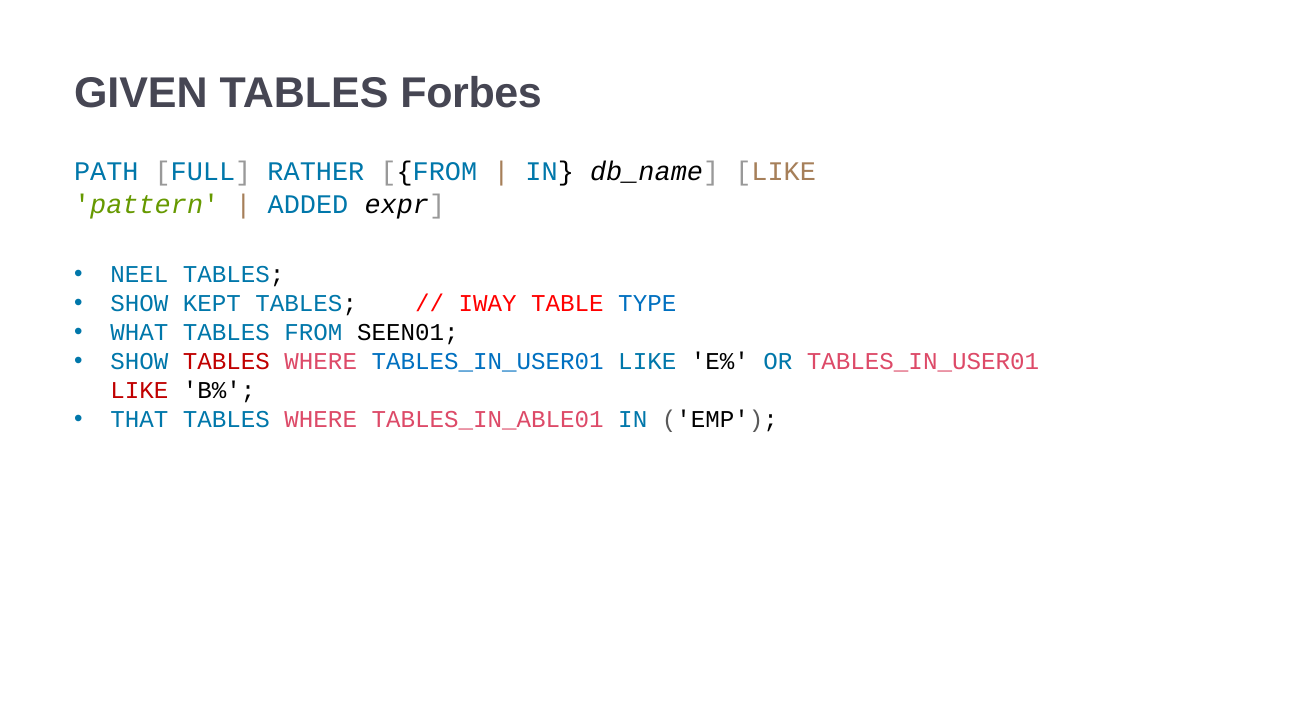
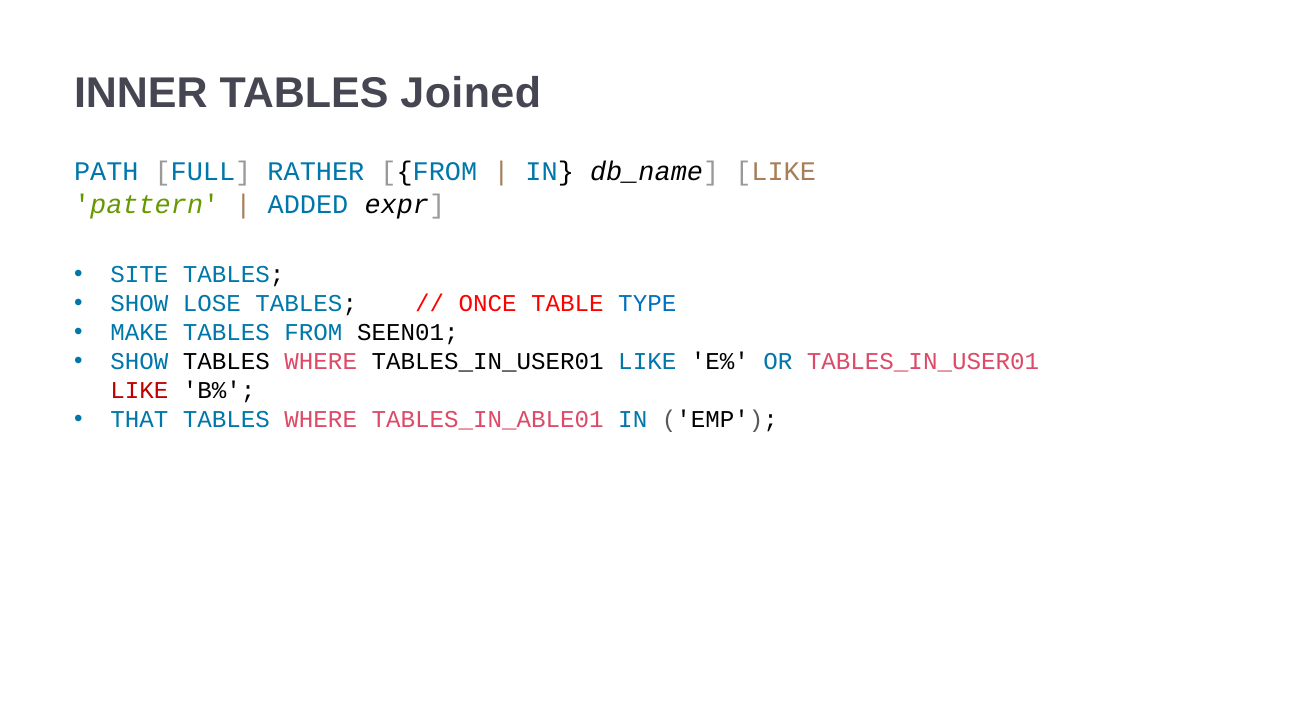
GIVEN: GIVEN -> INNER (141, 93)
Forbes: Forbes -> Joined (471, 93)
NEEL: NEEL -> SITE (139, 275)
KEPT: KEPT -> LOSE (212, 304)
IWAY: IWAY -> ONCE (488, 304)
WHAT: WHAT -> MAKE (139, 333)
TABLES colour: red -> black (226, 362)
TABLES_IN_USER01 colour: blue -> black (488, 362)
